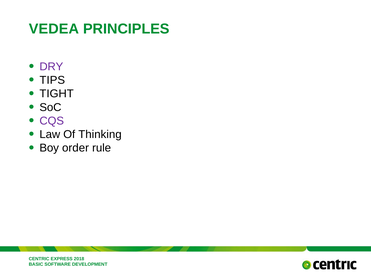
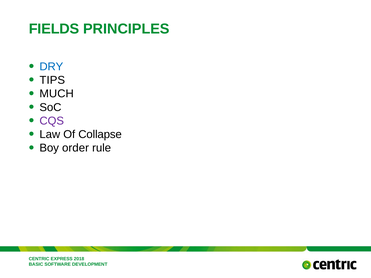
VEDEA: VEDEA -> FIELDS (54, 29)
DRY colour: purple -> blue (51, 67)
TIGHT: TIGHT -> MUCH (57, 94)
Thinking: Thinking -> Collapse (100, 135)
